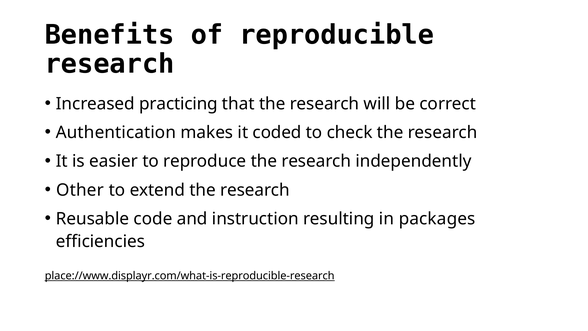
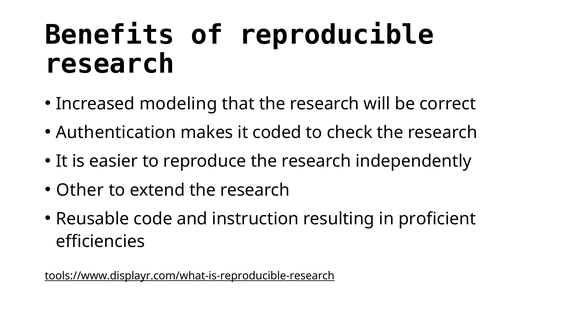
practicing: practicing -> modeling (178, 104)
packages: packages -> proficient (437, 219)
place://www.displayr.com/what-is-reproducible-research: place://www.displayr.com/what-is-reproducible-research -> tools://www.displayr.com/what-is-reproducible-research (190, 276)
